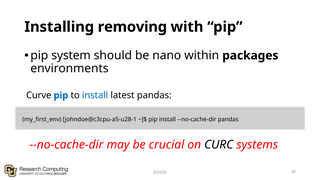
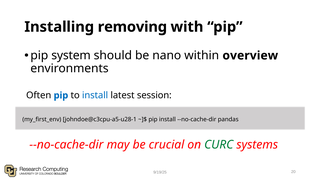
packages: packages -> overview (250, 56)
Curve: Curve -> Often (39, 95)
latest pandas: pandas -> session (154, 95)
CURC colour: black -> green (219, 145)
